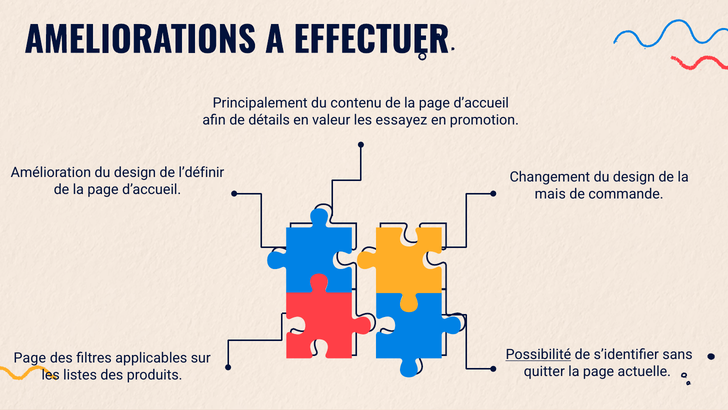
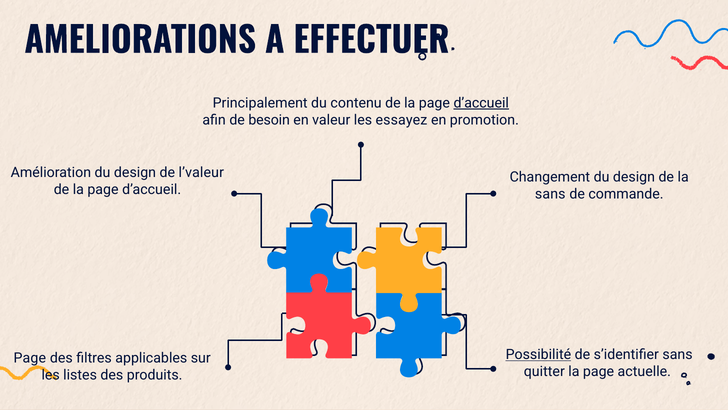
d’accueil underline: none -> present (481, 103)
détails: détails -> besoin (269, 120)
l’définir: l’définir -> l’valeur (201, 172)
mais: mais -> sans (550, 194)
